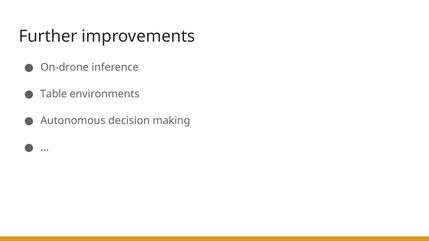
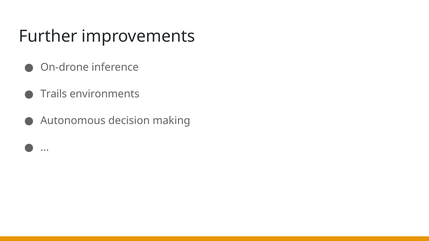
Table: Table -> Trails (54, 94)
